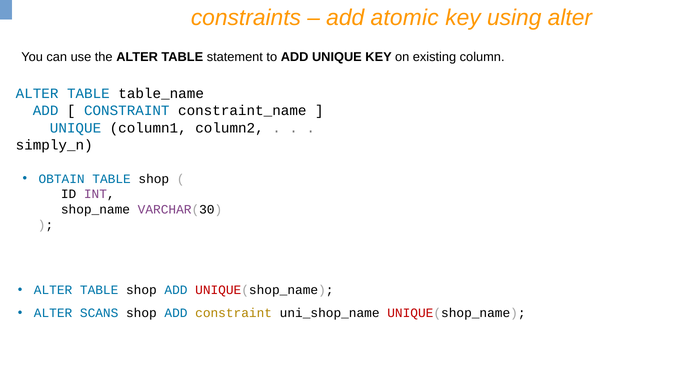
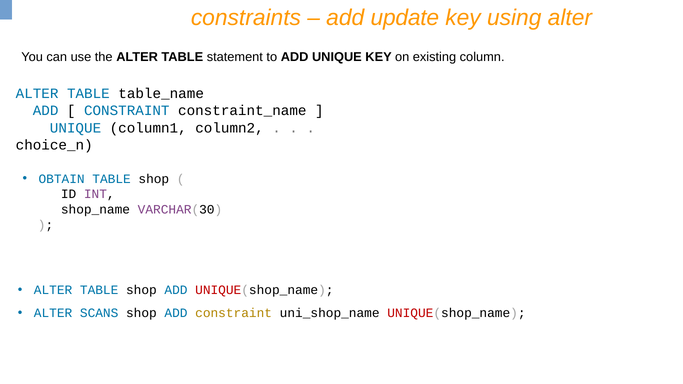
atomic: atomic -> update (405, 18)
simply_n: simply_n -> choice_n (54, 145)
